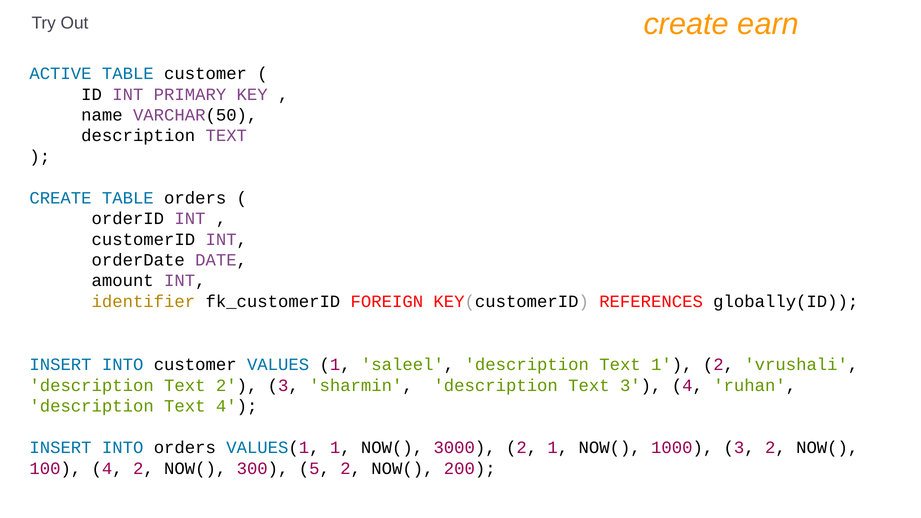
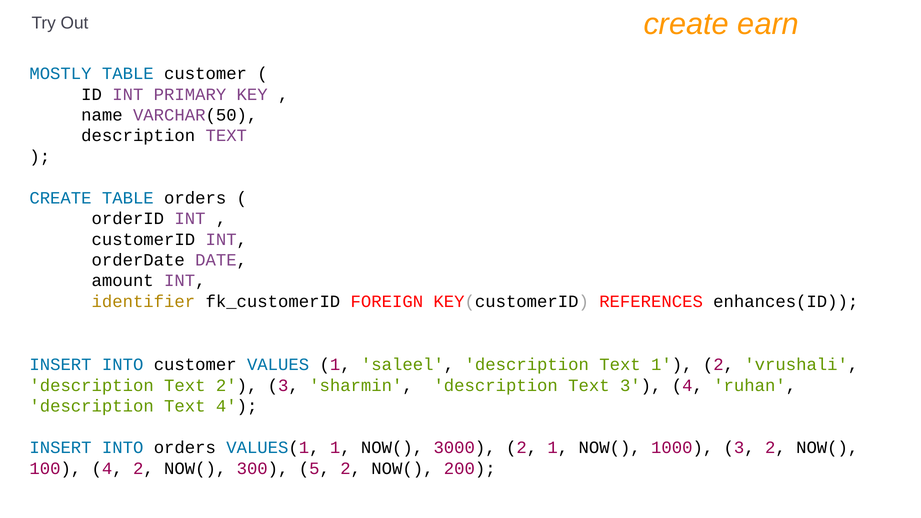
ACTIVE: ACTIVE -> MOSTLY (60, 74)
globally(ID: globally(ID -> enhances(ID (786, 302)
